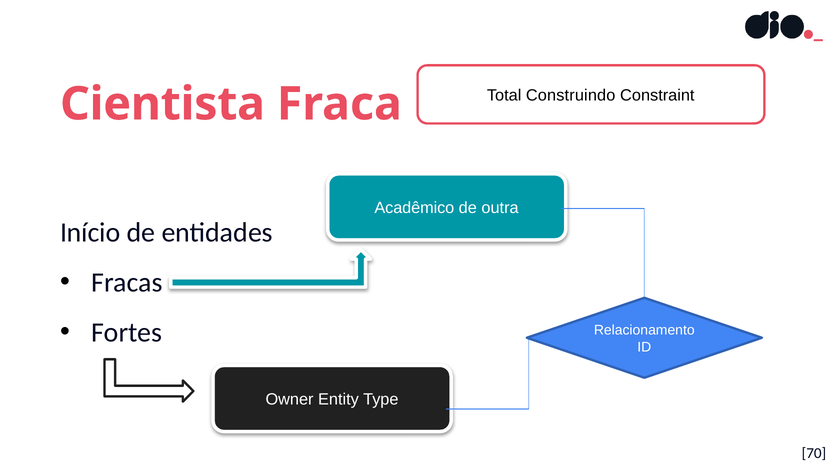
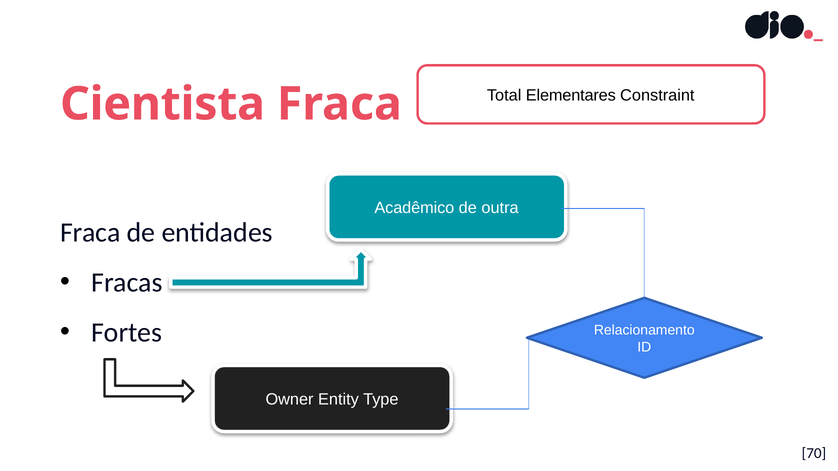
Construindo: Construindo -> Elementares (571, 96)
Início: Início -> Fraca (90, 233)
